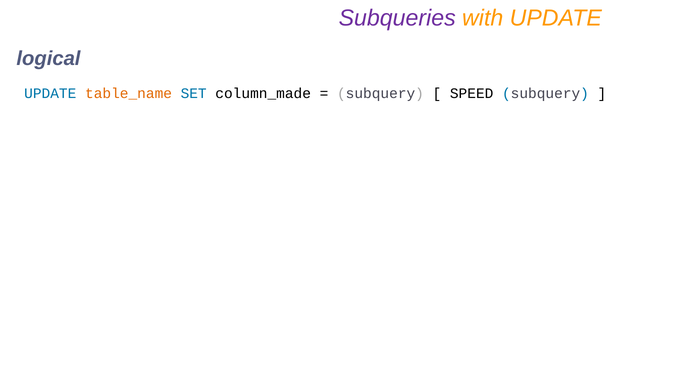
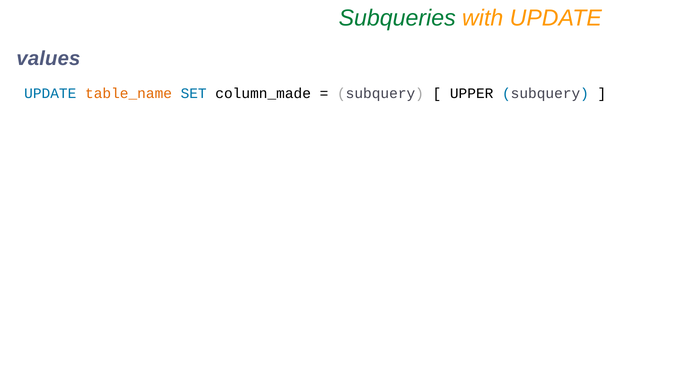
Subqueries colour: purple -> green (397, 18)
logical: logical -> values (48, 59)
SPEED: SPEED -> UPPER (472, 93)
